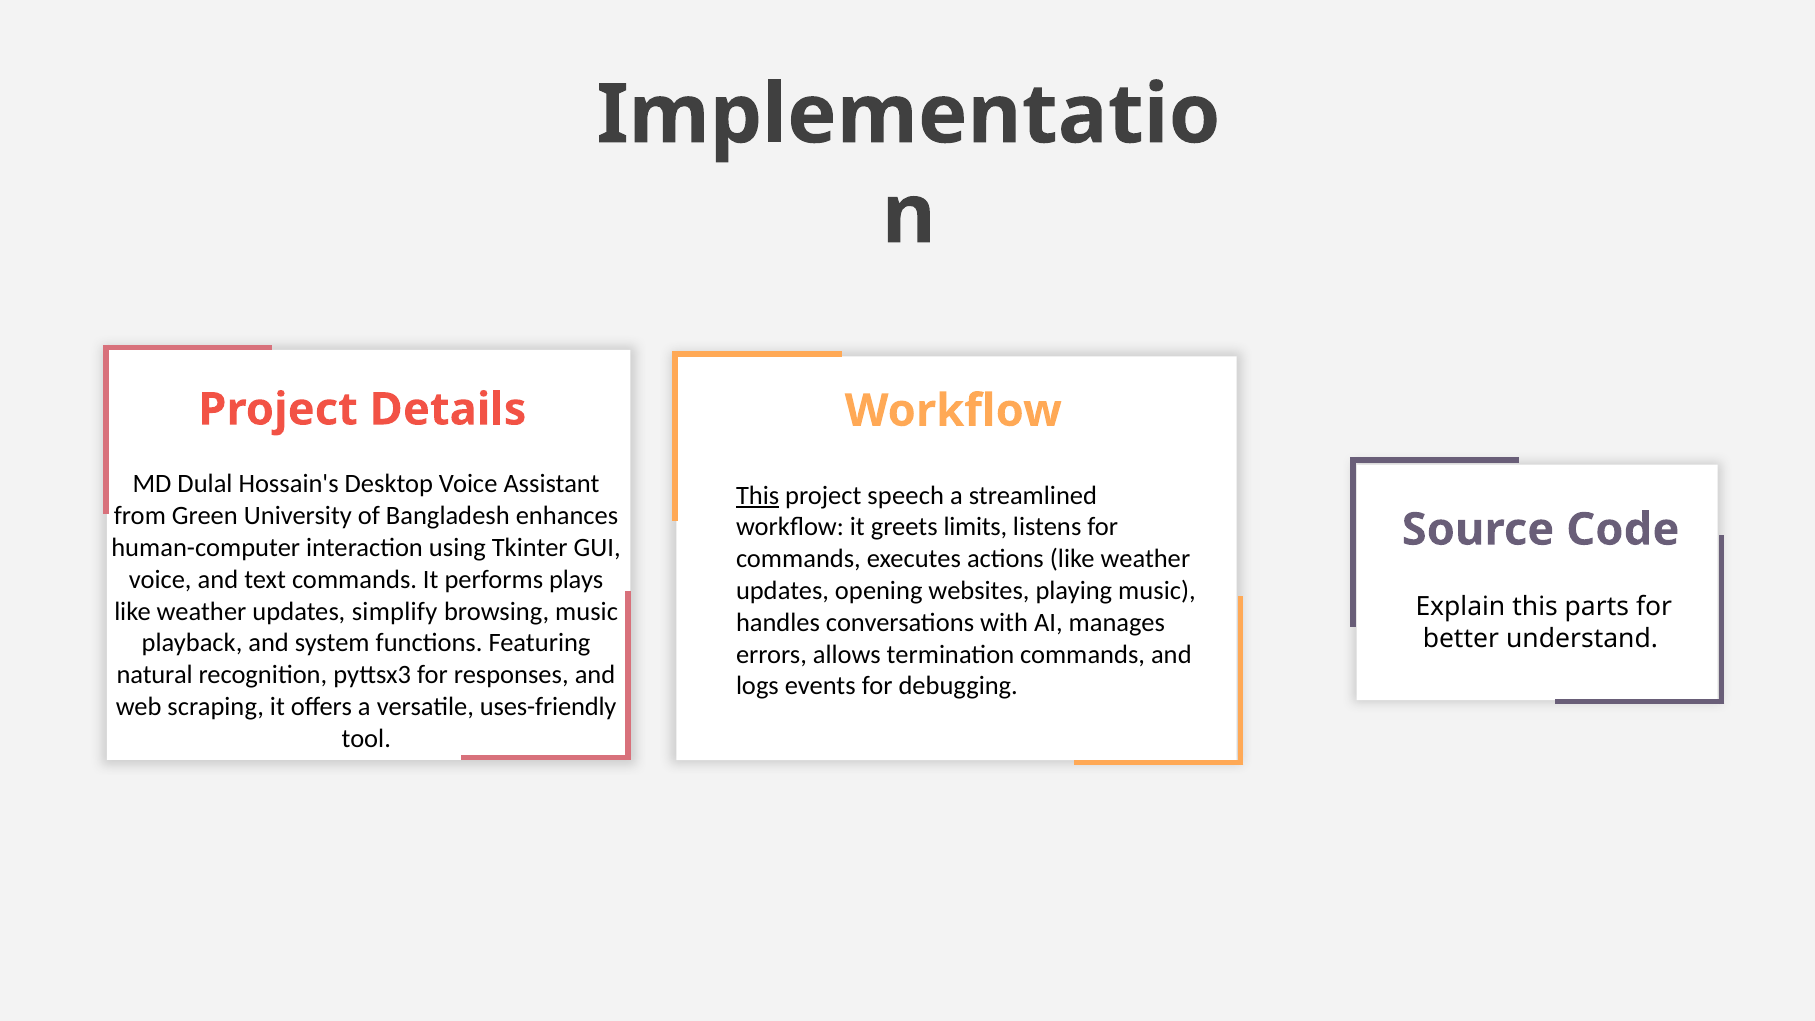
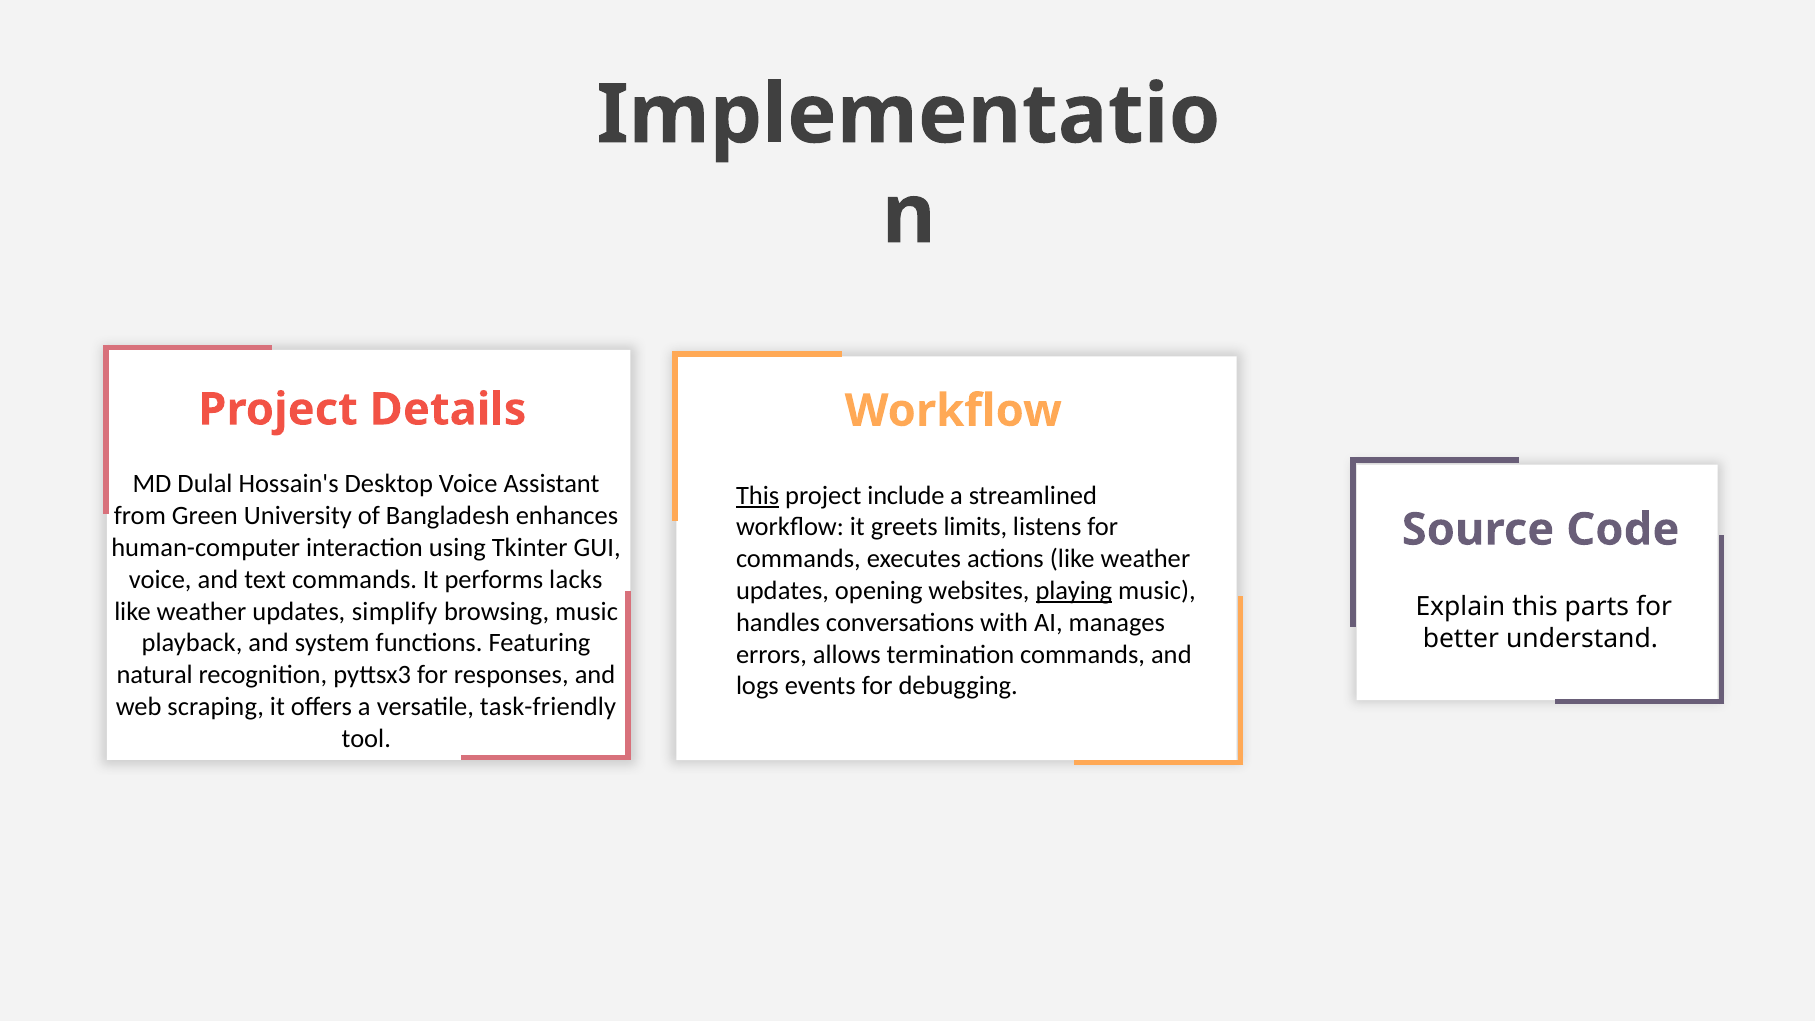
speech: speech -> include (906, 495)
plays: plays -> lacks (576, 579)
playing underline: none -> present (1074, 591)
uses-friendly: uses-friendly -> task-friendly (548, 707)
